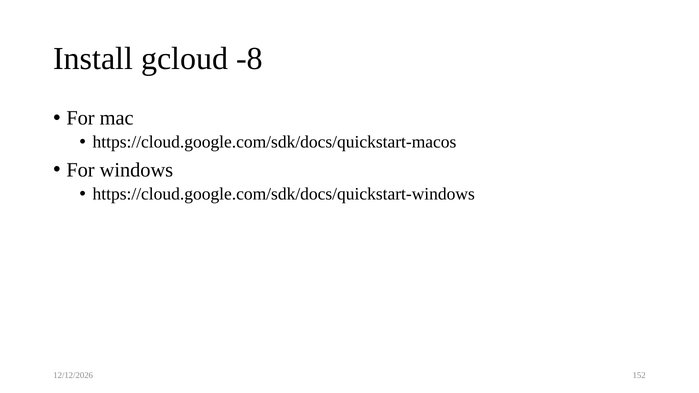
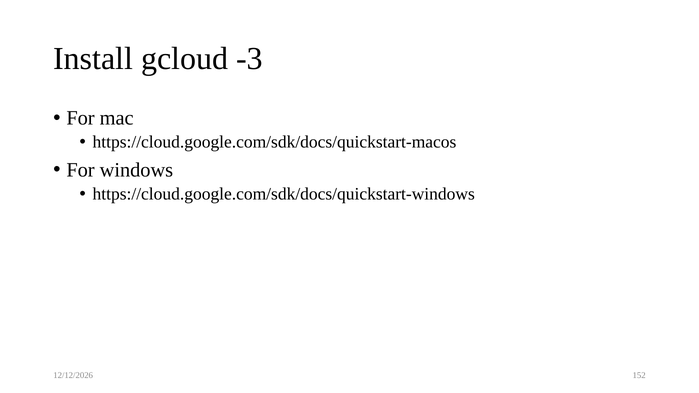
-8: -8 -> -3 (250, 59)
